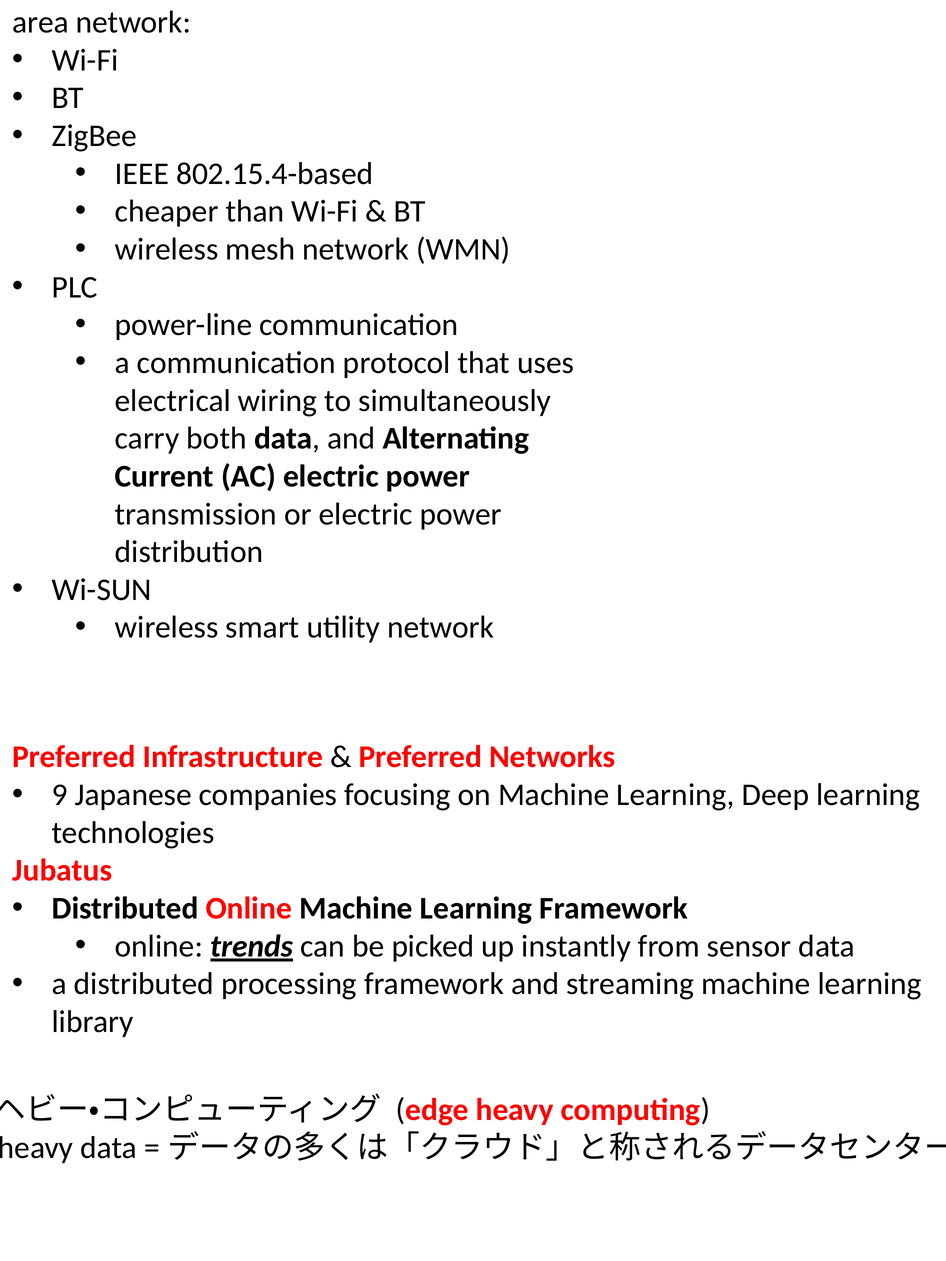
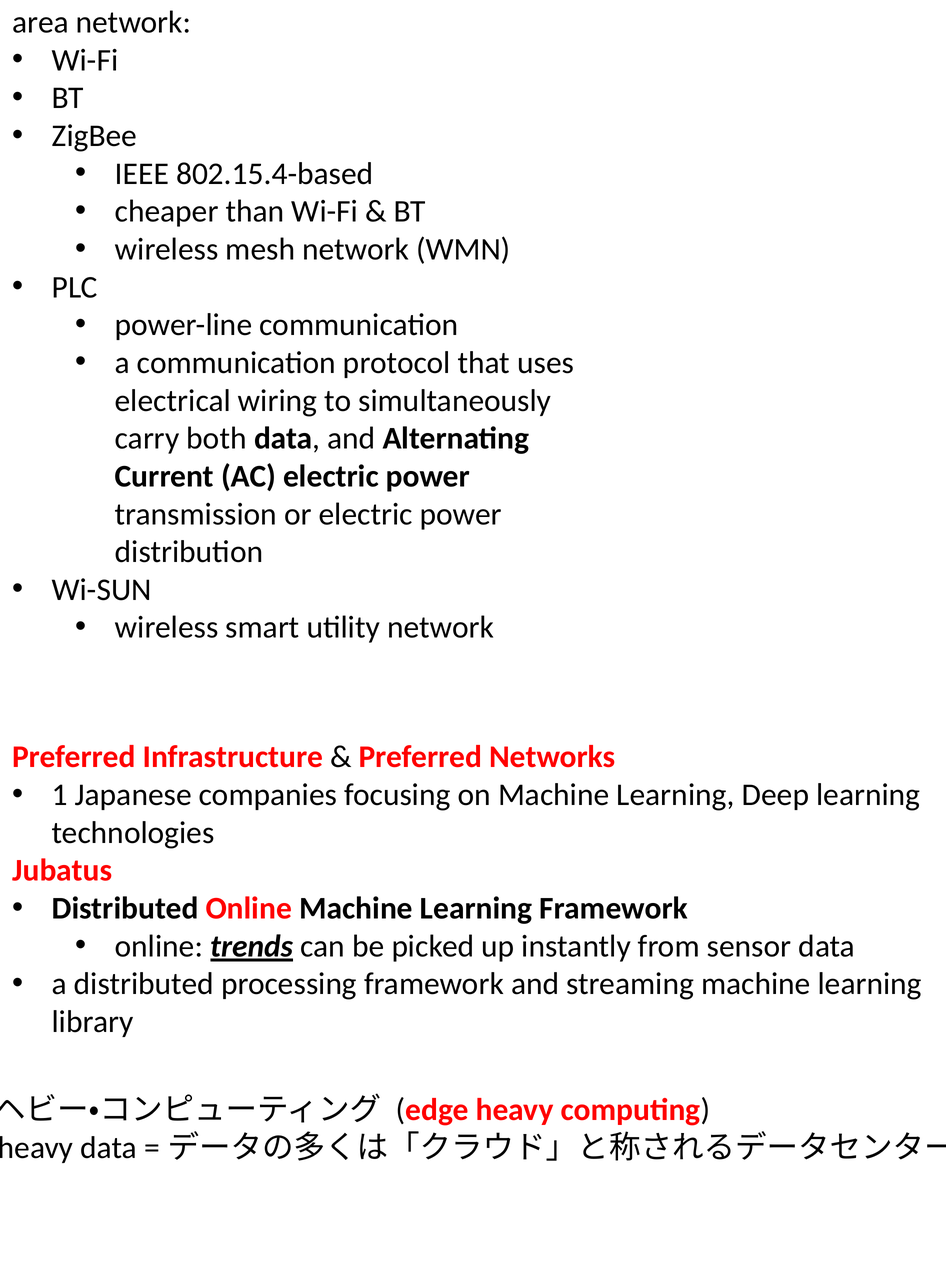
9: 9 -> 1 (60, 795)
